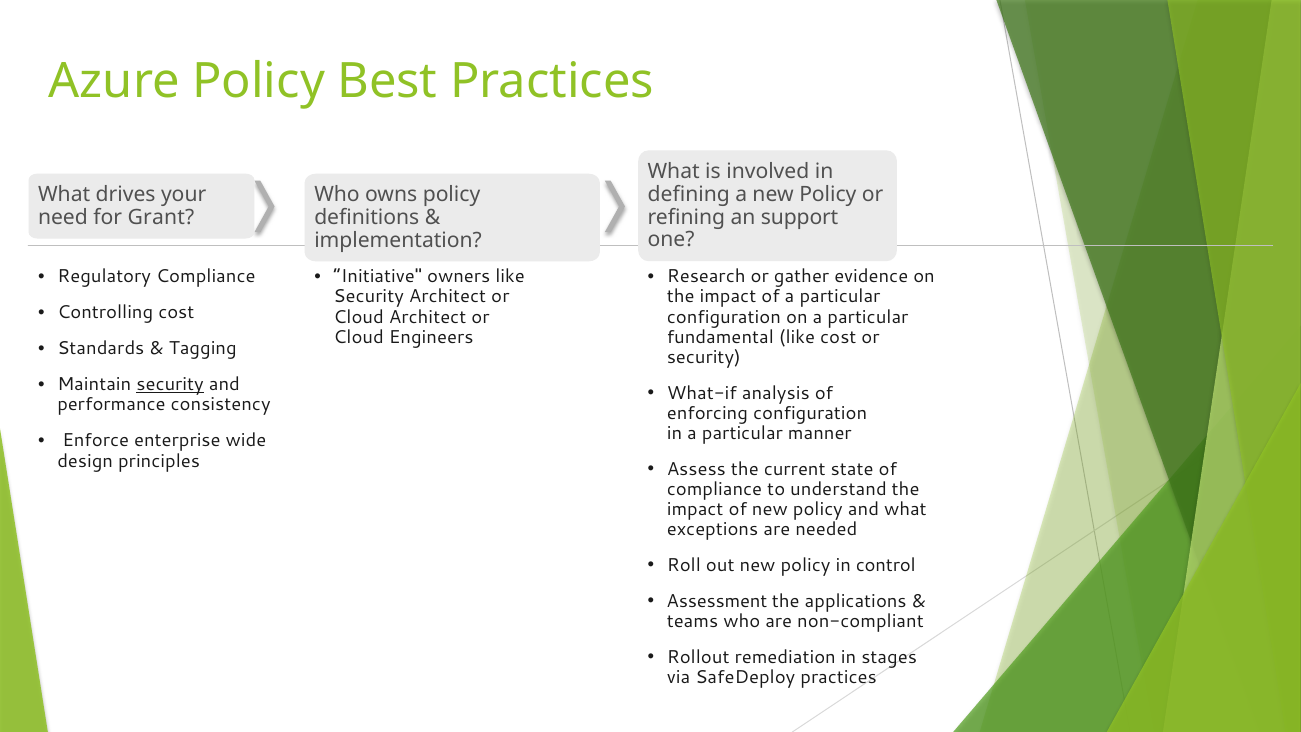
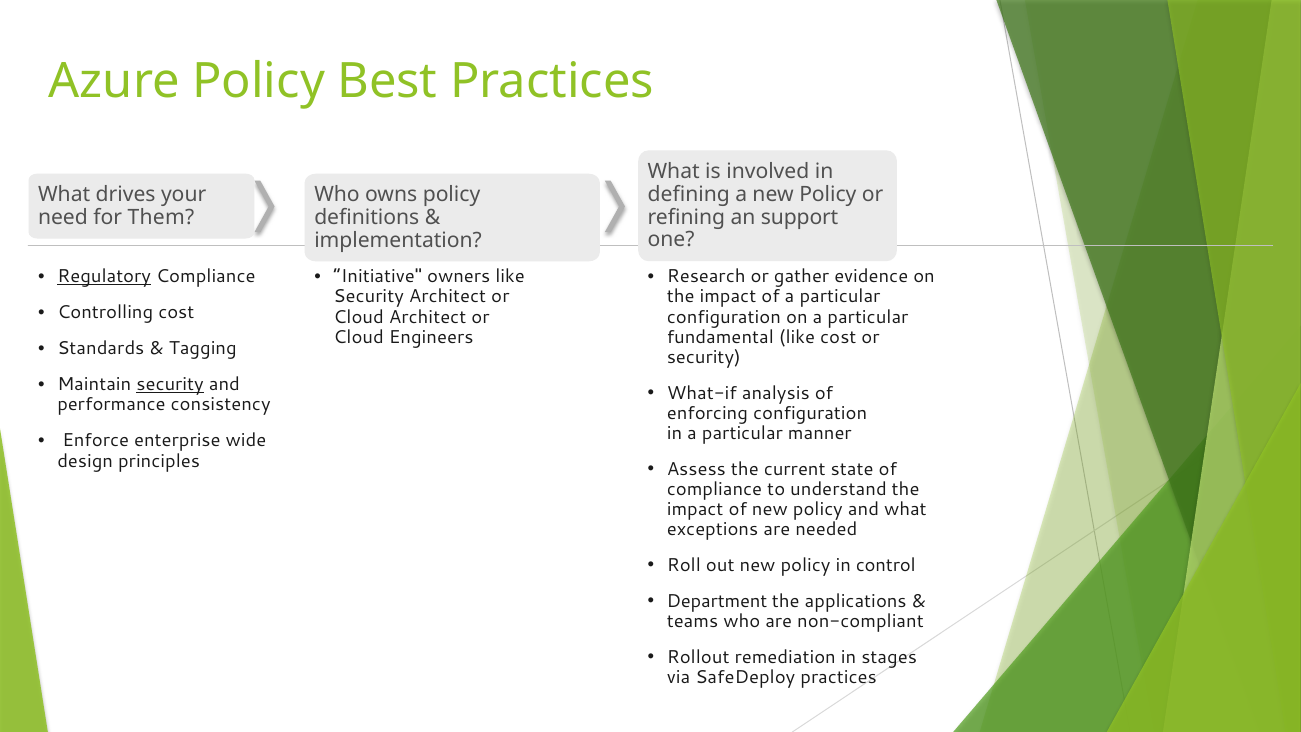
Grant: Grant -> Them (161, 217)
Regulatory underline: none -> present (104, 277)
Assessment: Assessment -> Department (717, 601)
